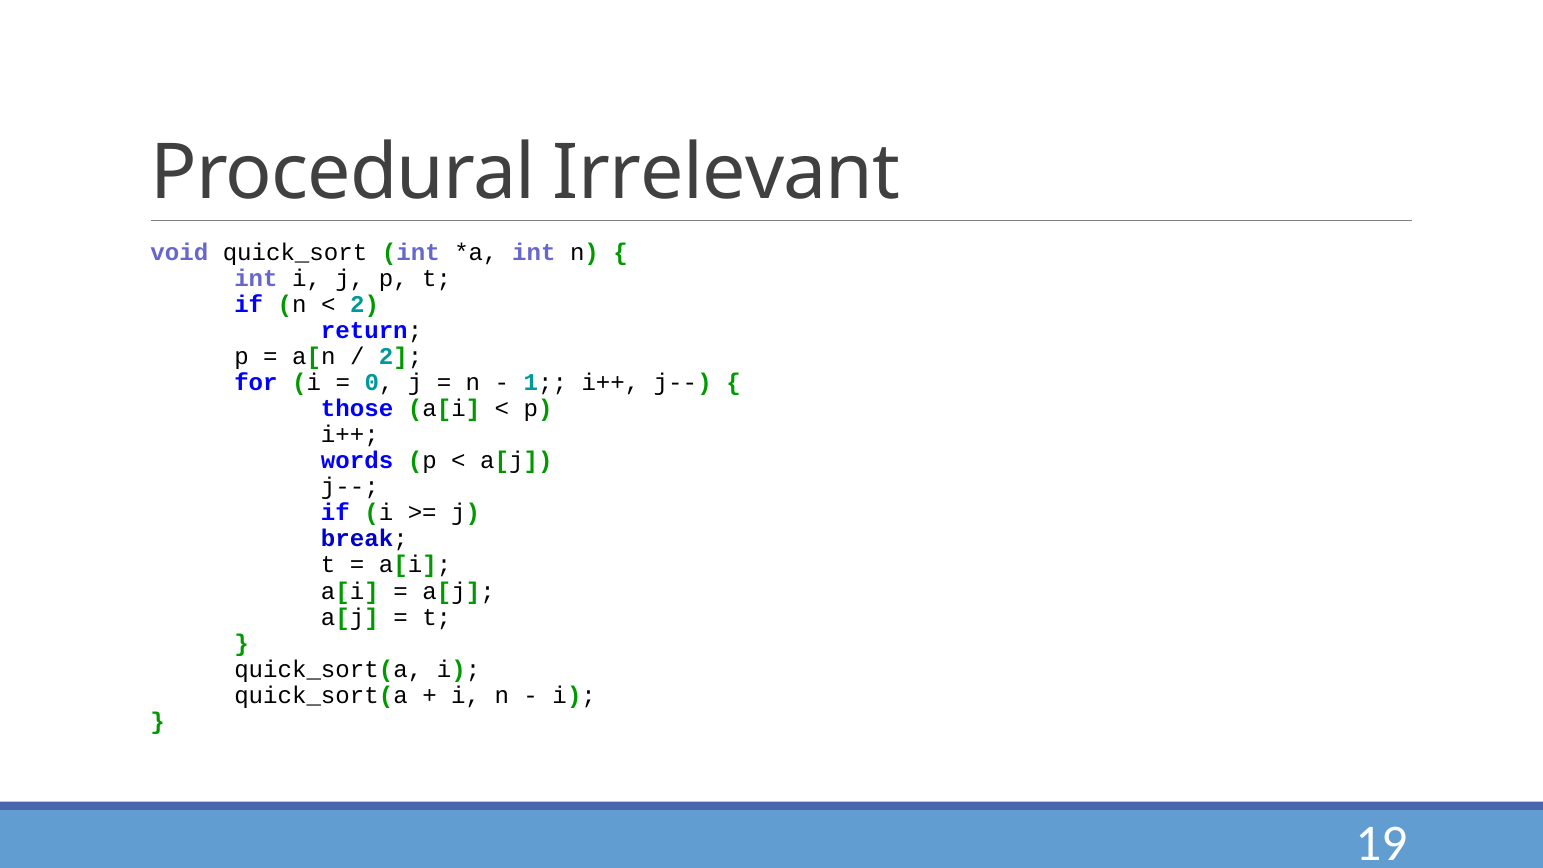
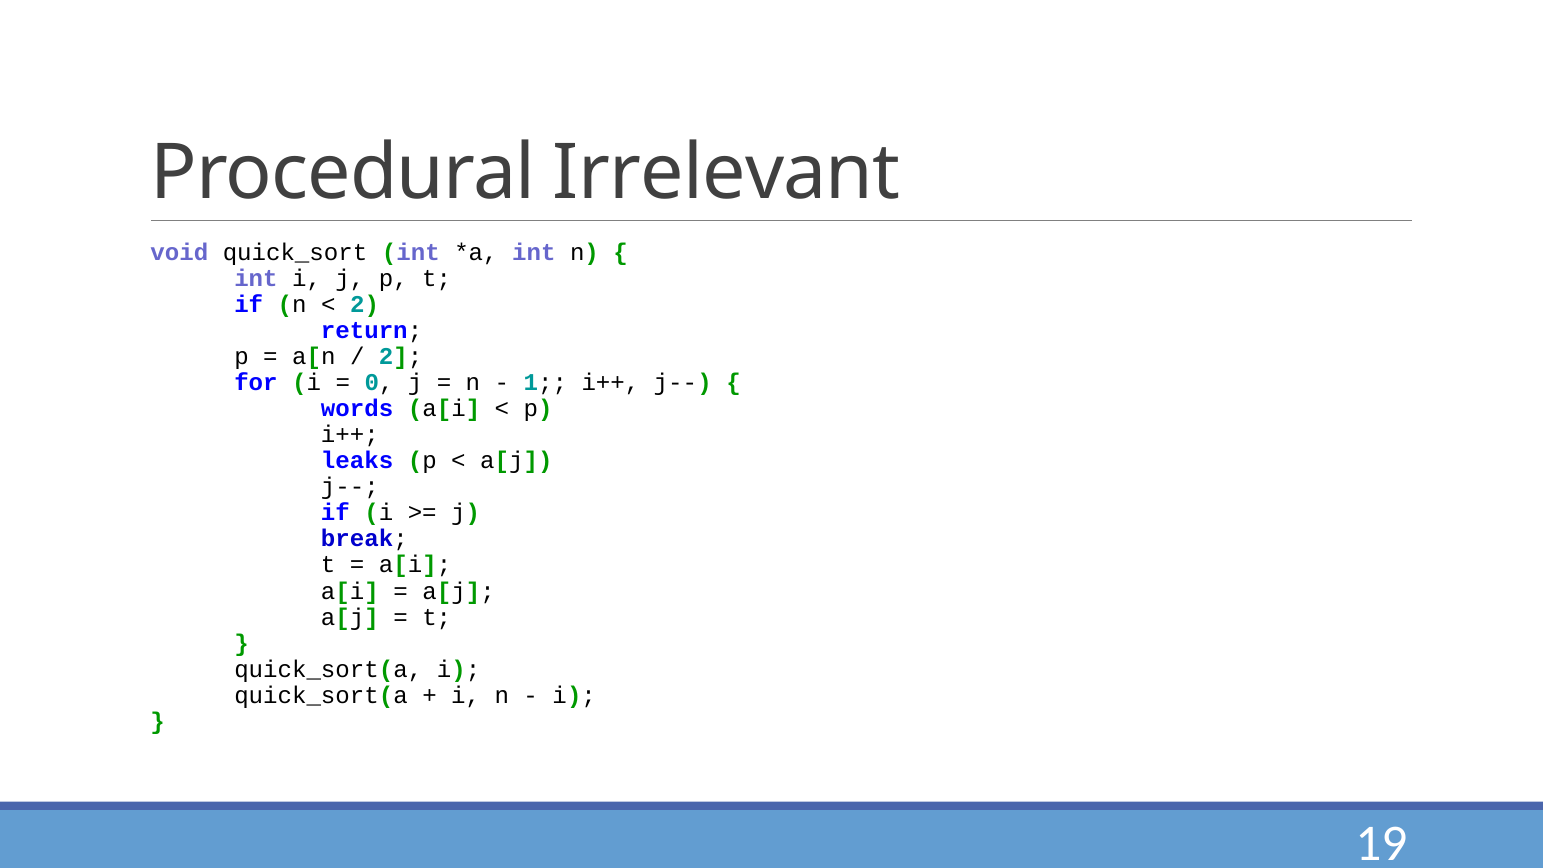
those: those -> words (357, 409)
words: words -> leaks (357, 461)
